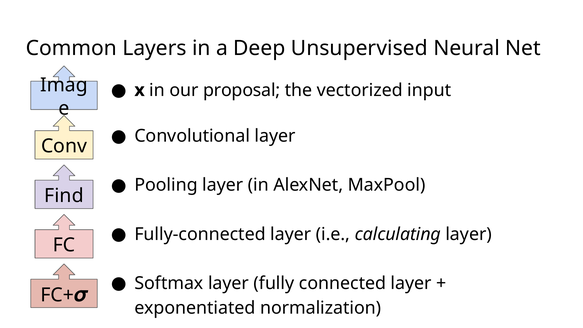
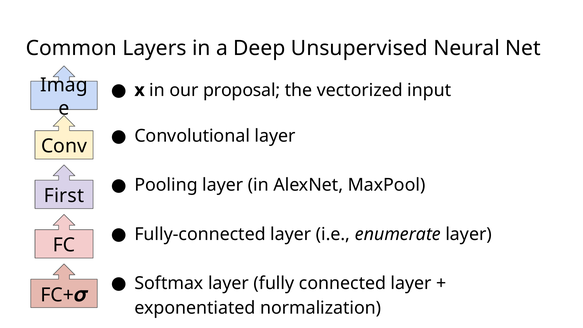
Find: Find -> First (64, 196)
calculating: calculating -> enumerate (398, 234)
